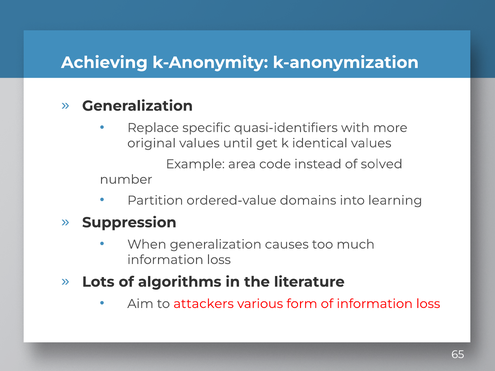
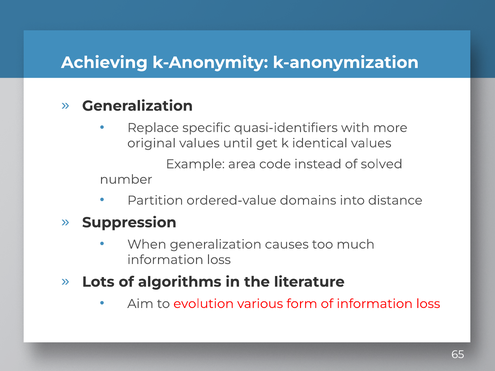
learning: learning -> distance (395, 201)
attackers: attackers -> evolution (204, 304)
